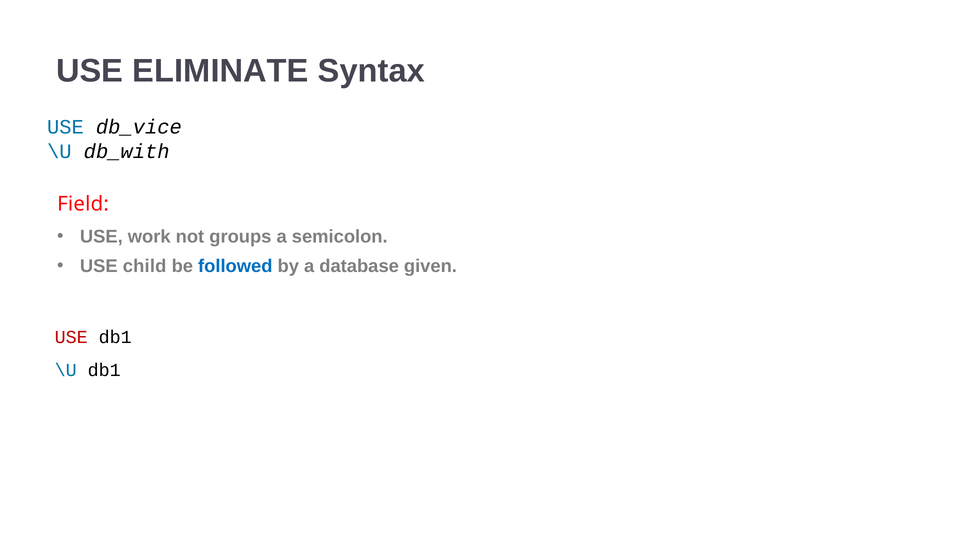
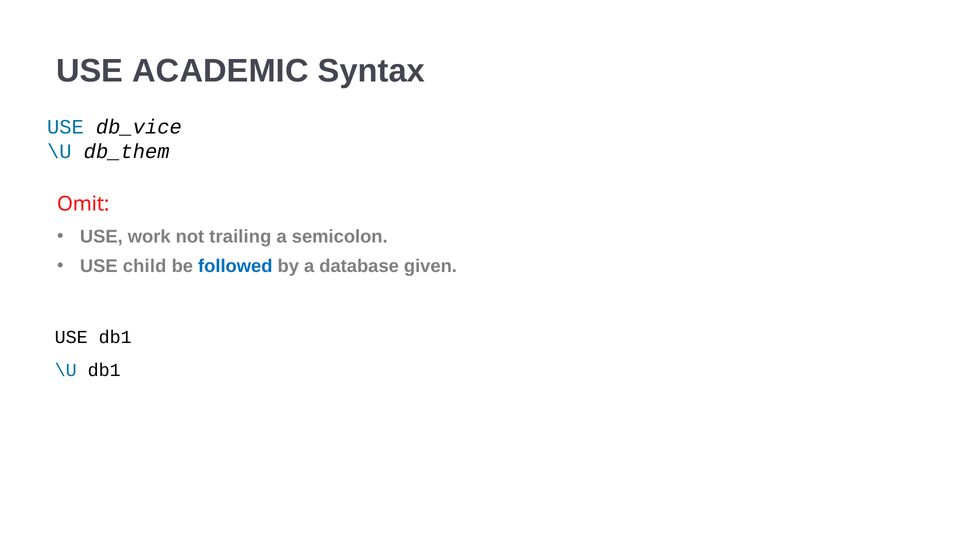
ELIMINATE: ELIMINATE -> ACADEMIC (220, 71)
db_with: db_with -> db_them (127, 151)
Field: Field -> Omit (83, 204)
groups: groups -> trailing (240, 237)
USE colour: red -> black (71, 337)
